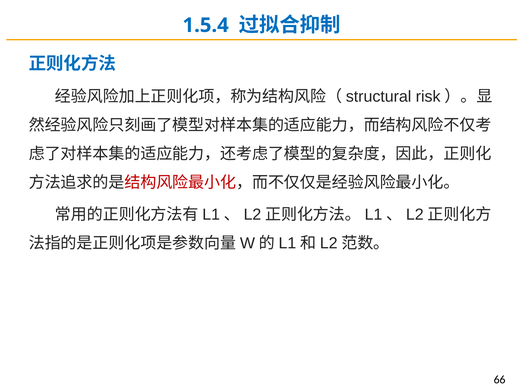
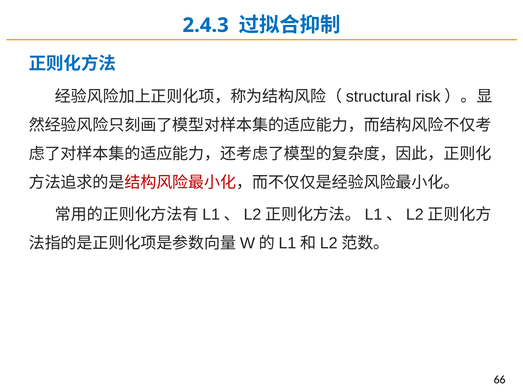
1.5.4: 1.5.4 -> 2.4.3 (206, 25)
